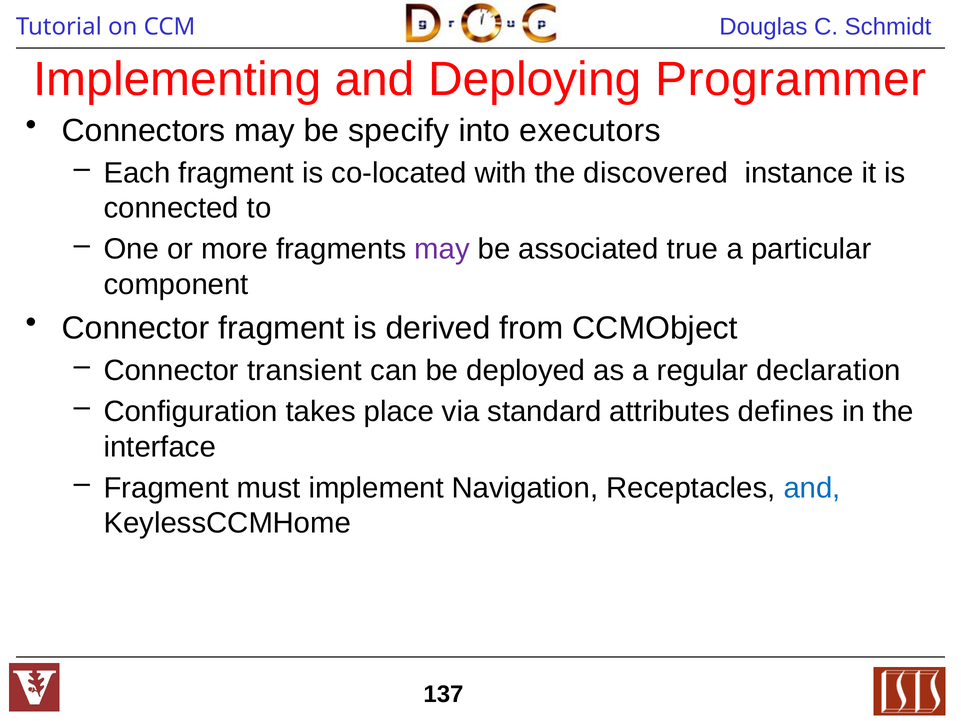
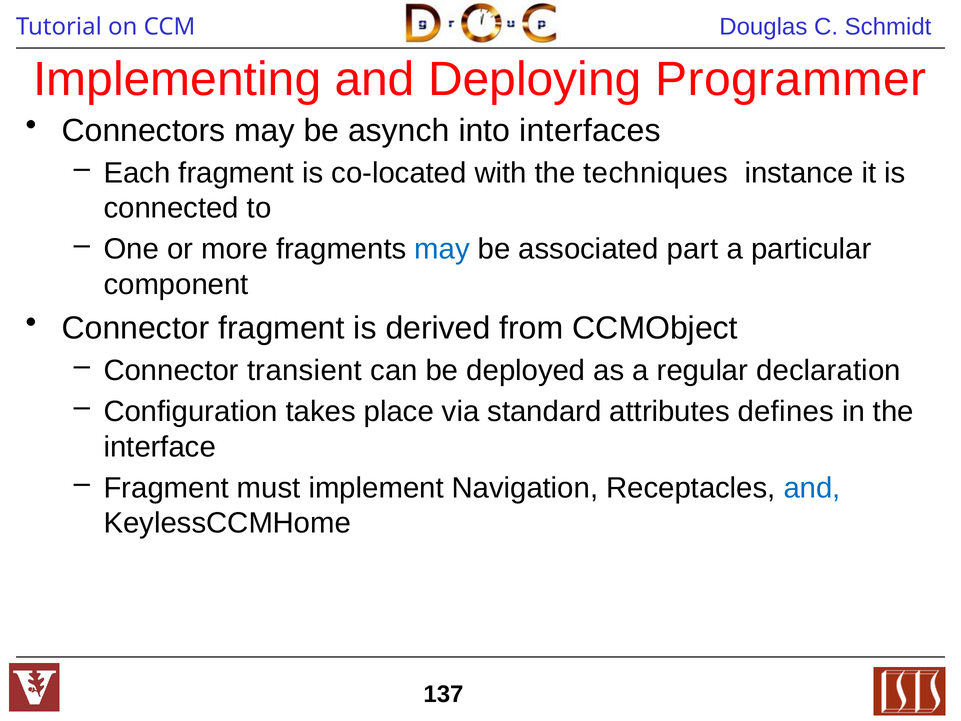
specify: specify -> asynch (399, 130)
executors: executors -> interfaces (590, 130)
discovered: discovered -> techniques (656, 173)
may colour: purple -> blue (442, 249)
true: true -> part (692, 249)
